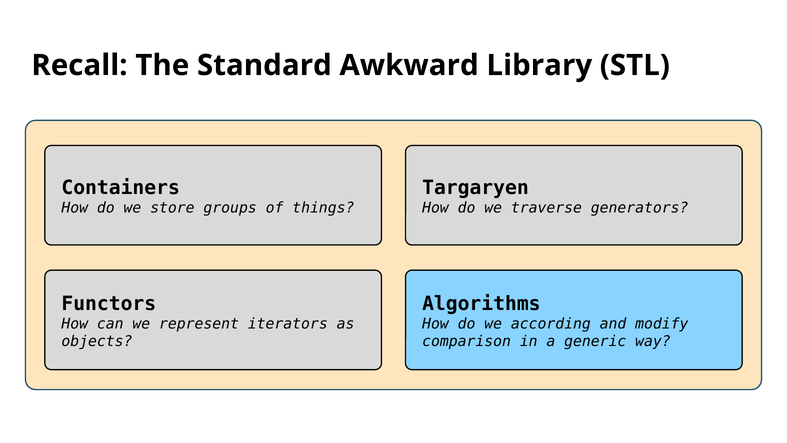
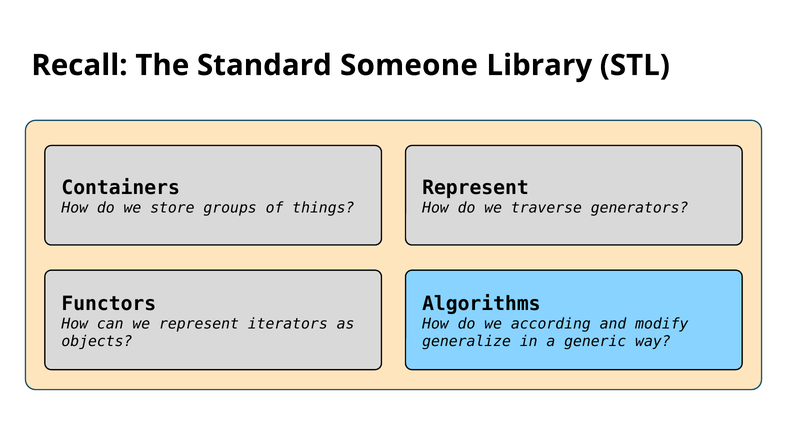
Awkward: Awkward -> Someone (409, 65)
Targaryen: Targaryen -> Represent (475, 188)
comparison: comparison -> generalize (467, 341)
